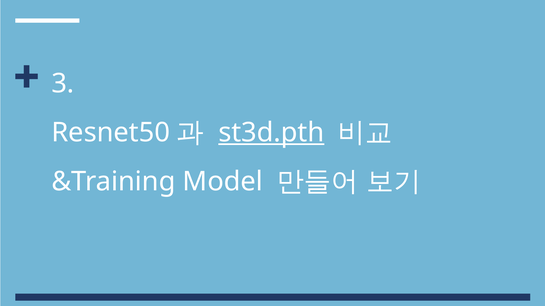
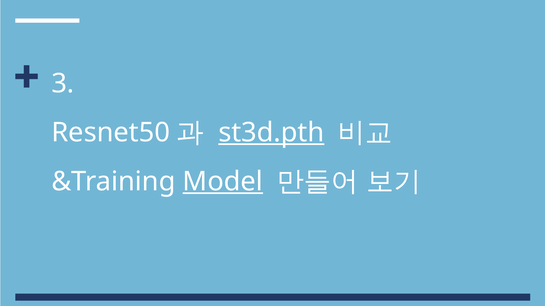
Model underline: none -> present (223, 182)
